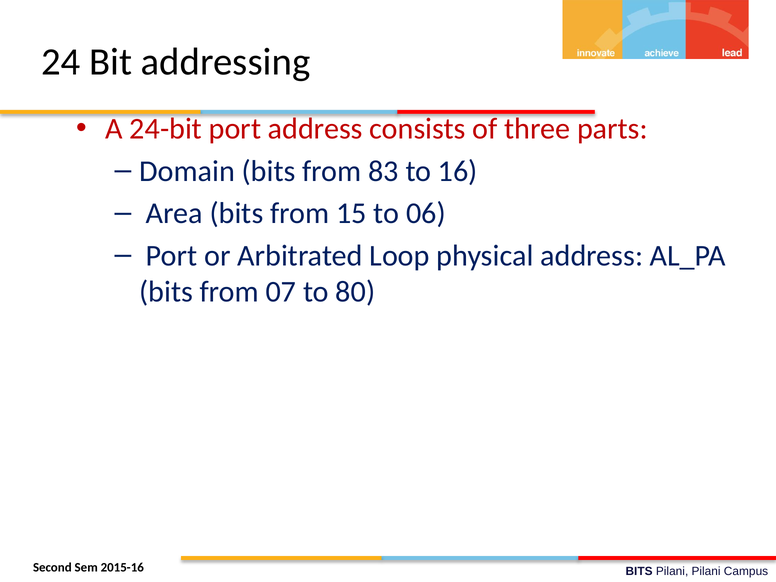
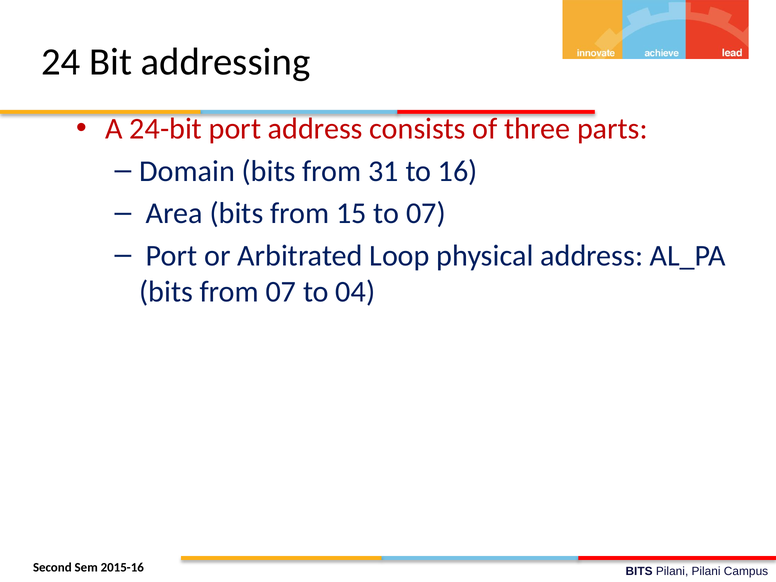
83: 83 -> 31 (383, 171)
to 06: 06 -> 07 (426, 213)
80: 80 -> 04 (355, 292)
